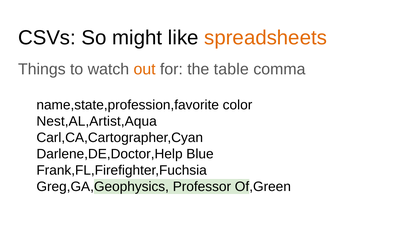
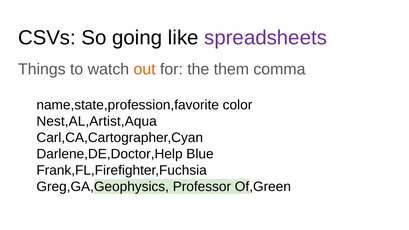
might: might -> going (137, 38)
spreadsheets colour: orange -> purple (266, 38)
table: table -> them (231, 69)
